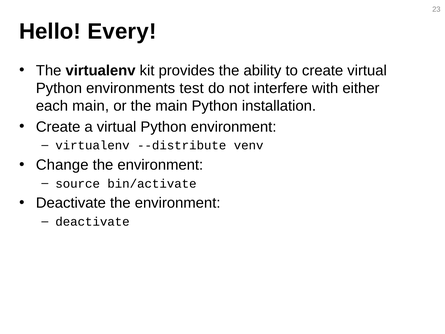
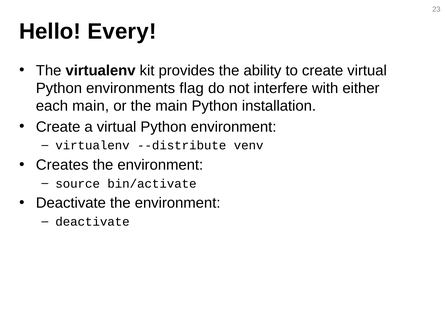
test: test -> flag (192, 88)
Change: Change -> Creates (62, 165)
